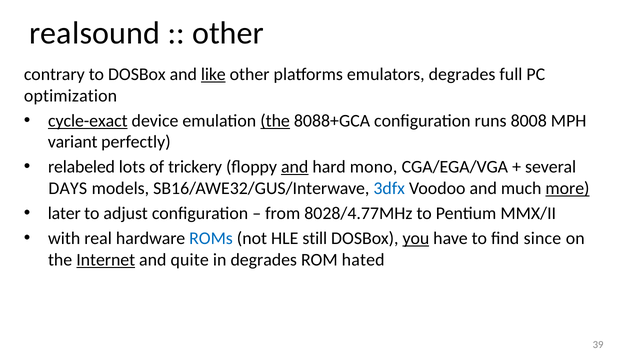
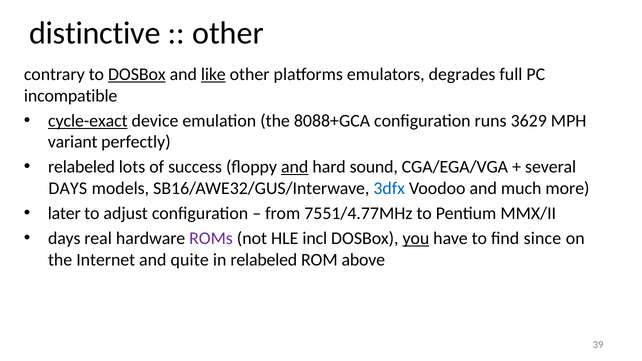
realsound: realsound -> distinctive (95, 33)
DOSBox underline: none -> present (137, 74)
optimization: optimization -> incompatible (71, 96)
the underline: present -> none (275, 121)
8008: 8008 -> 3629 (529, 121)
trickery: trickery -> success (195, 167)
mono: mono -> sound (374, 167)
more underline: present -> none (568, 188)
8028/4.77MHz: 8028/4.77MHz -> 7551/4.77MHz (358, 213)
with: with -> days (64, 238)
ROMs colour: blue -> purple (211, 238)
still: still -> incl (315, 238)
Internet underline: present -> none (106, 260)
in degrades: degrades -> relabeled (264, 260)
hated: hated -> above (363, 260)
